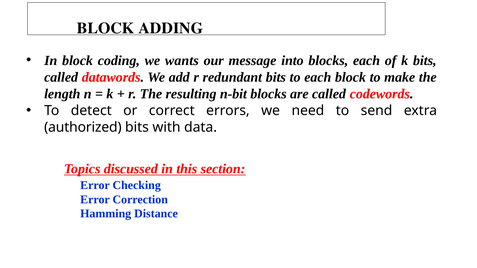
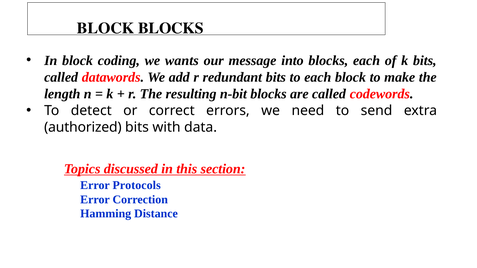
BLOCK ADDING: ADDING -> BLOCKS (171, 28)
Checking: Checking -> Protocols (137, 185)
